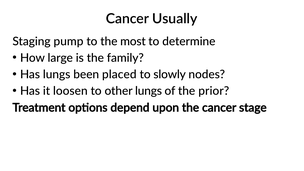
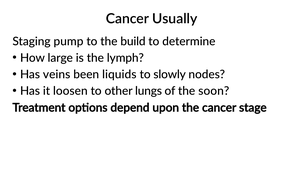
most: most -> build (133, 41)
family: family -> lymph (125, 58)
Has lungs: lungs -> veins (57, 75)
placed: placed -> liquids (119, 75)
prior: prior -> soon (214, 91)
